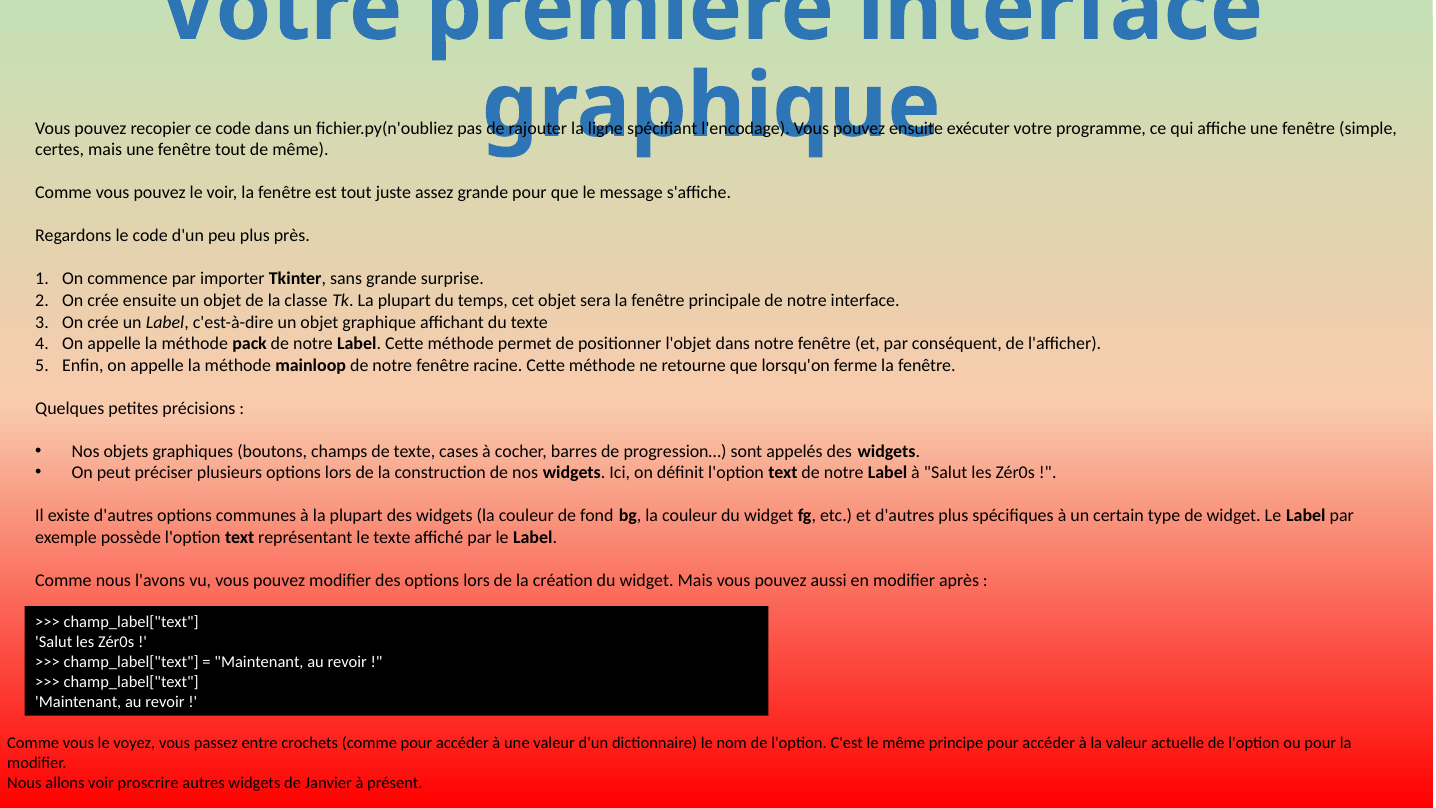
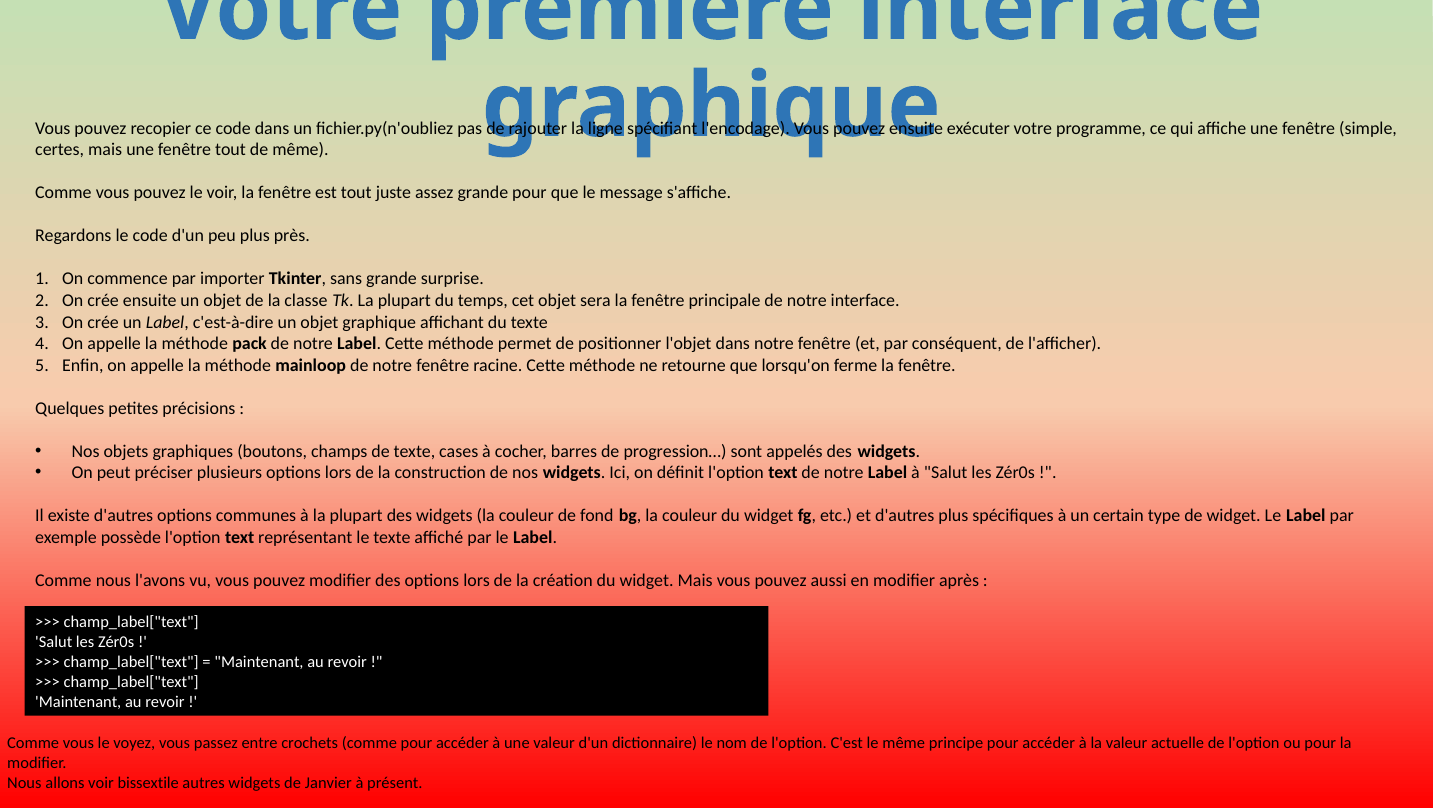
proscrire: proscrire -> bissextile (148, 783)
